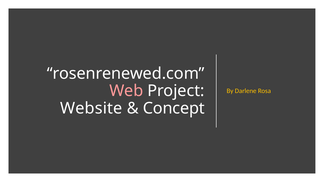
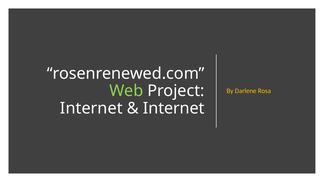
Web colour: pink -> light green (126, 91)
Website: Website -> Internet (91, 109)
Concept: Concept -> Internet (174, 109)
